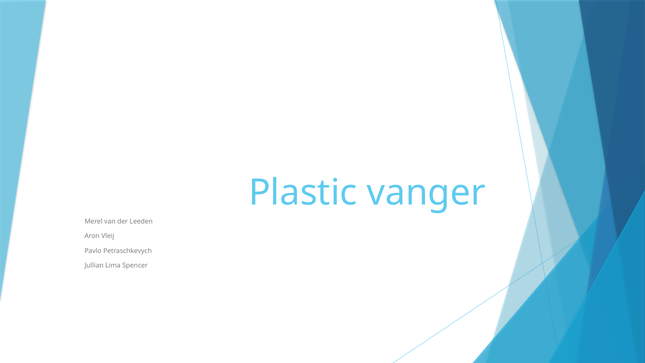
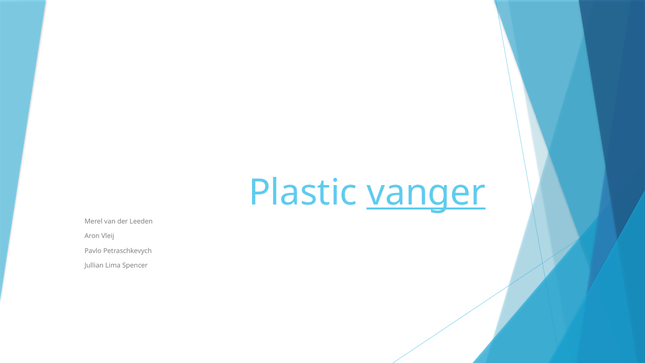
vanger underline: none -> present (426, 193)
